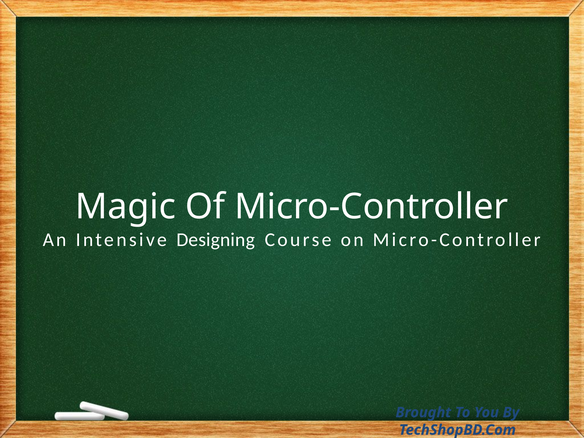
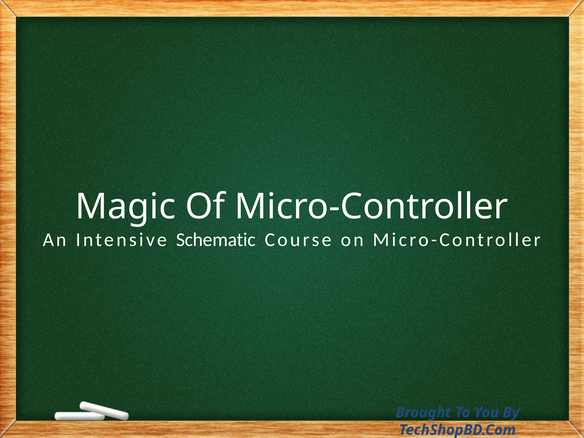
Designing: Designing -> Schematic (216, 240)
